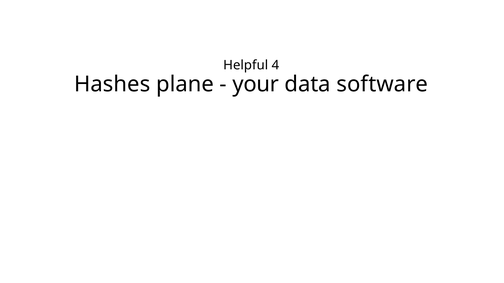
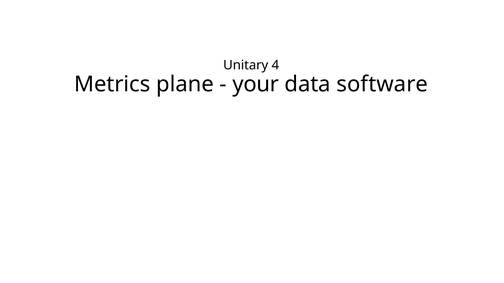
Helpful: Helpful -> Unitary (246, 65)
Hashes: Hashes -> Metrics (112, 84)
